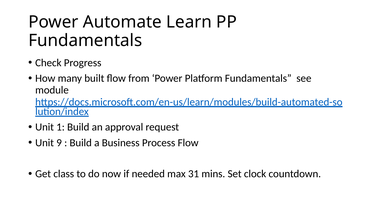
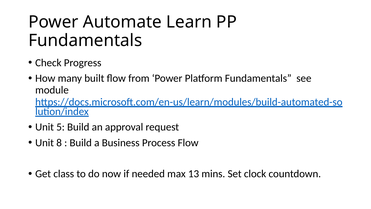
1: 1 -> 5 (61, 127)
9: 9 -> 8 (59, 142)
31: 31 -> 13 (194, 174)
